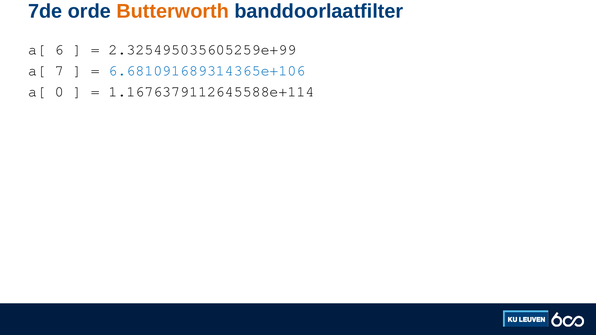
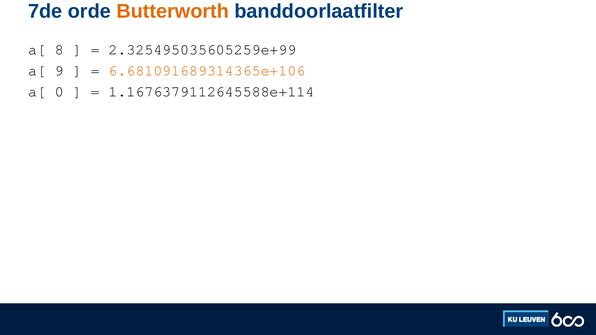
6: 6 -> 8 (59, 49)
7: 7 -> 9 (59, 71)
6.681091689314365e+106 colour: blue -> orange (207, 71)
